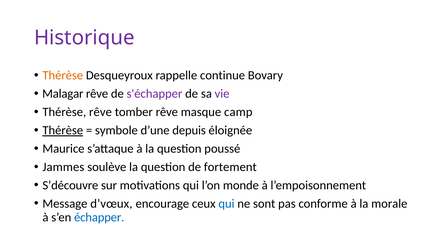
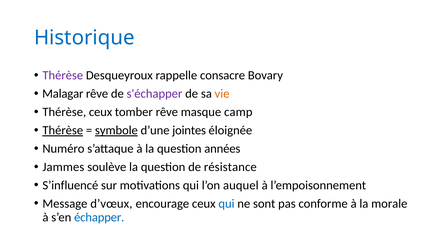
Historique colour: purple -> blue (84, 38)
Thérèse colour: orange -> purple (63, 75)
continue: continue -> consacre (223, 75)
vie colour: purple -> orange (222, 94)
Thérèse rêve: rêve -> ceux (101, 112)
symbole underline: none -> present (116, 130)
depuis: depuis -> jointes (189, 130)
Maurice: Maurice -> Numéro (63, 148)
poussé: poussé -> années (222, 148)
fortement: fortement -> résistance (230, 167)
S’découvre: S’découvre -> S’influencé (70, 185)
monde: monde -> auquel (241, 185)
